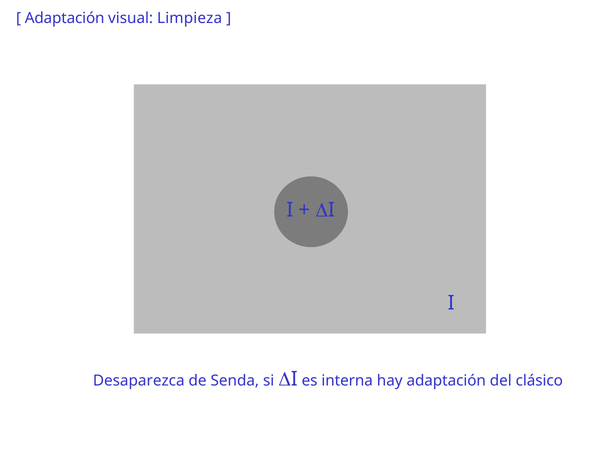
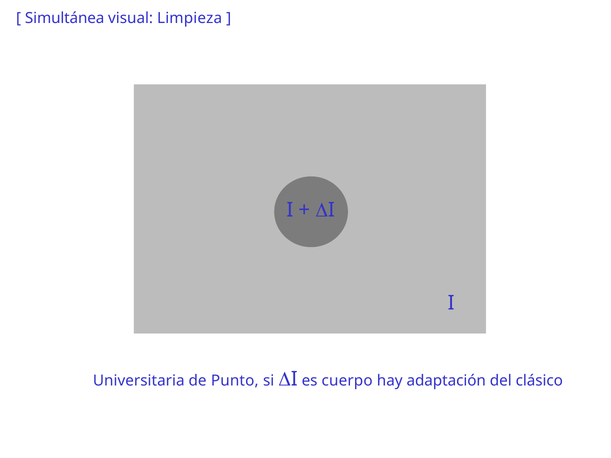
Adaptación: Adaptación -> Simultánea (65, 18)
Desaparezca: Desaparezca -> Universitaria (139, 381)
Senda: Senda -> Punto (235, 381)
interna: interna -> cuerpo (347, 381)
